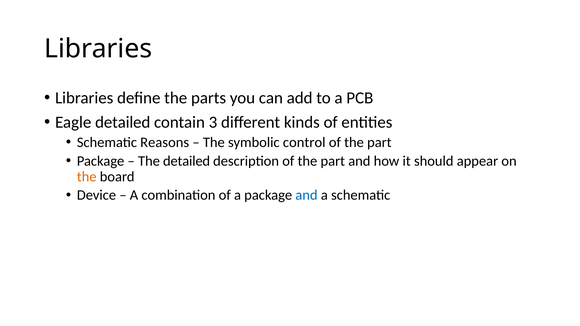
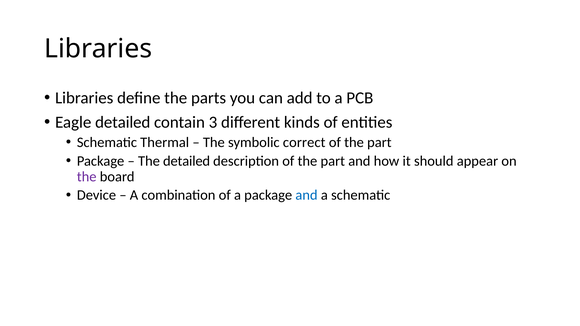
Reasons: Reasons -> Thermal (165, 142)
control: control -> correct (304, 142)
the colour: orange -> purple (87, 177)
